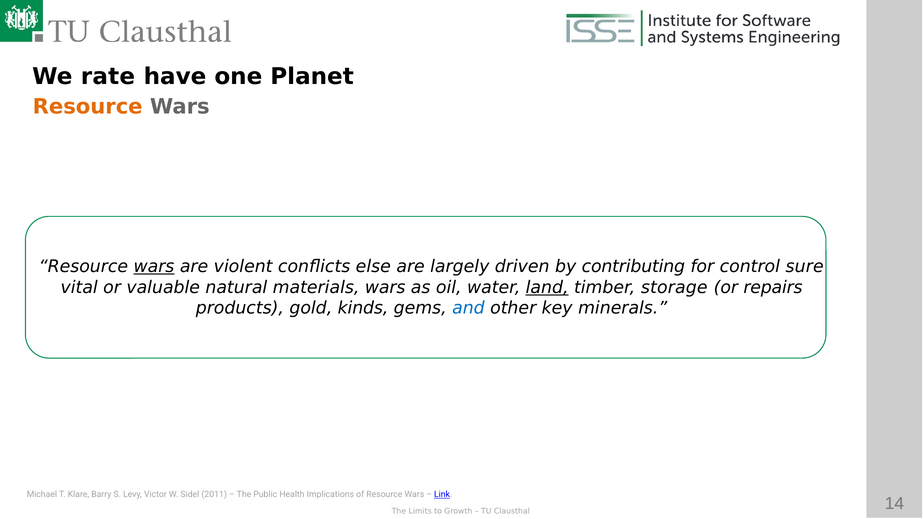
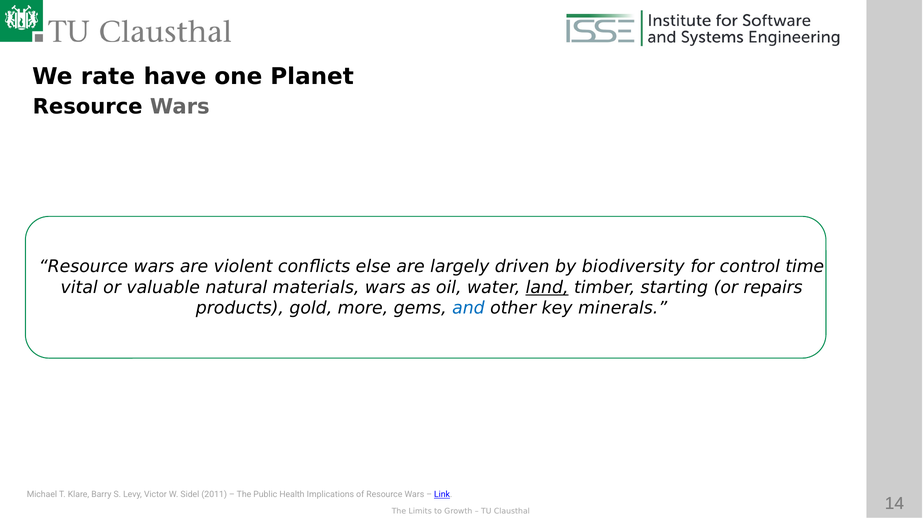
Resource colour: orange -> black (88, 107)
wars underline: present -> none (154, 267)
contributing: contributing -> biodiversity (633, 267)
sure: sure -> time (805, 267)
storage: storage -> starting (674, 287)
kinds: kinds -> more (363, 308)
